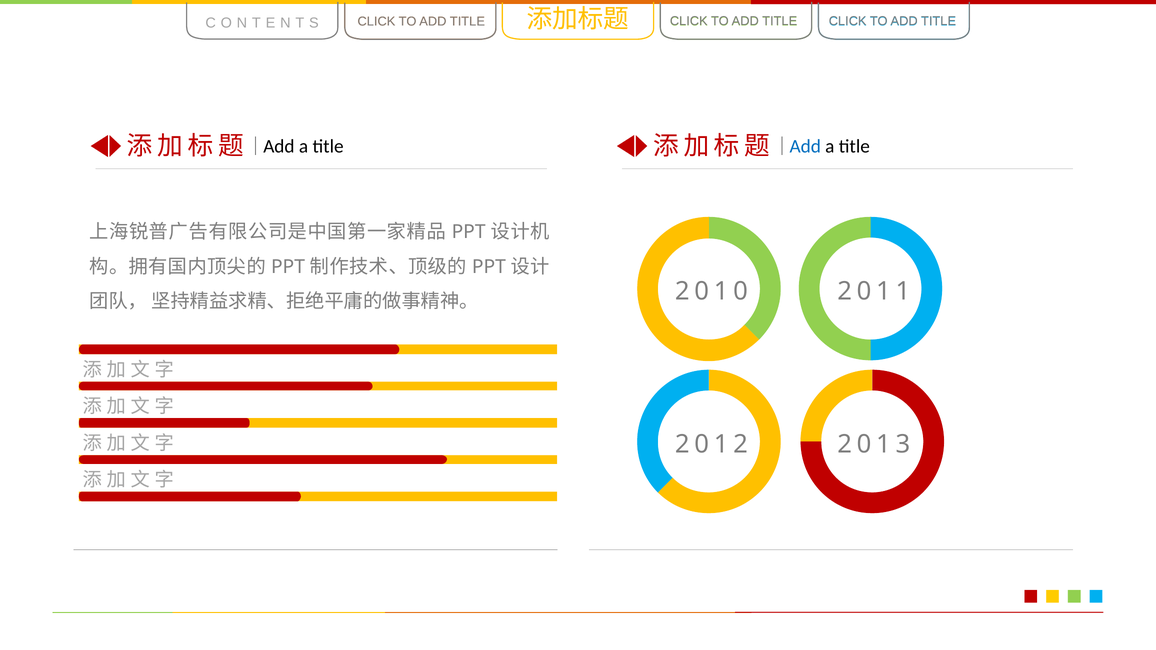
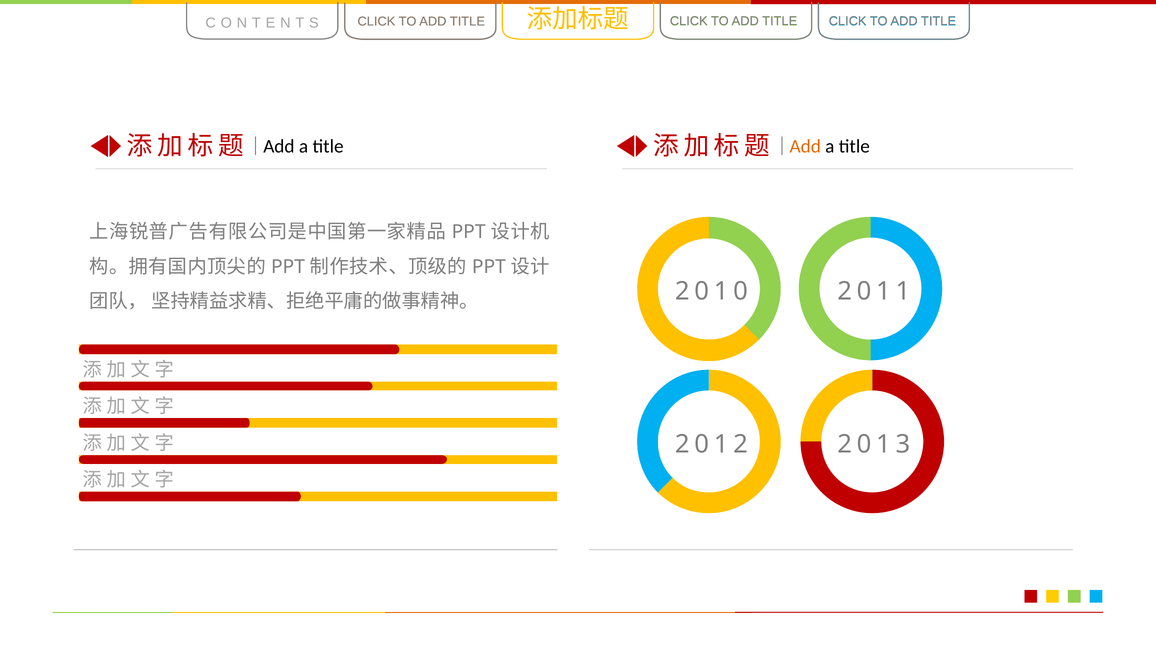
Add colour: blue -> orange (805, 147)
